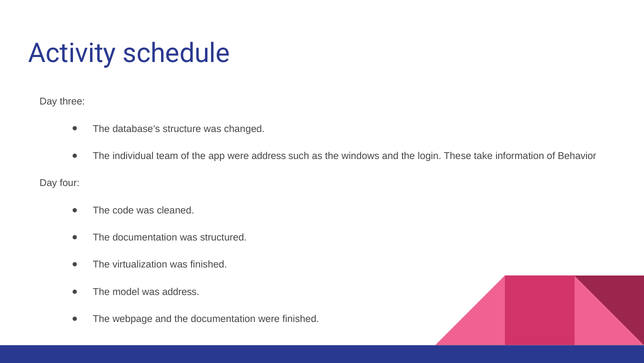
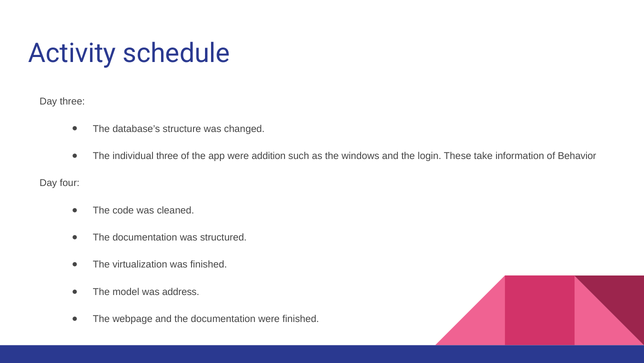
individual team: team -> three (167, 156)
were address: address -> addition (269, 156)
